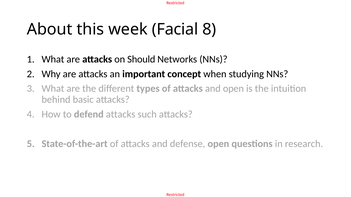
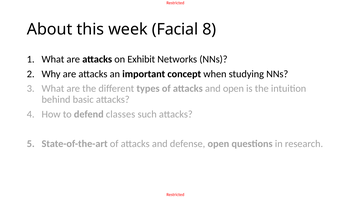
Should: Should -> Exhibit (141, 59)
defend attacks: attacks -> classes (121, 115)
